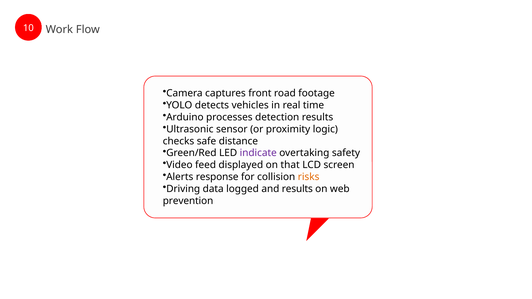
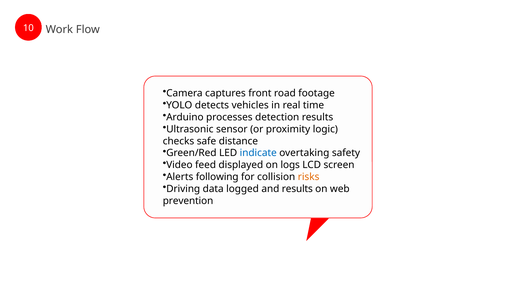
indicate colour: purple -> blue (258, 153)
that: that -> logs (290, 165)
response: response -> following (217, 177)
